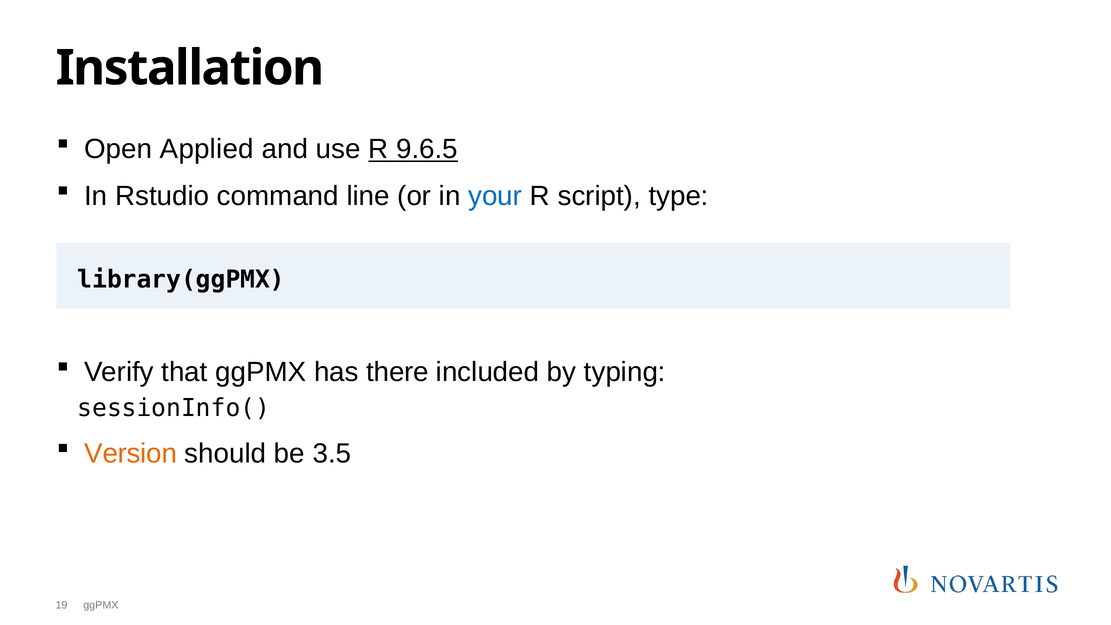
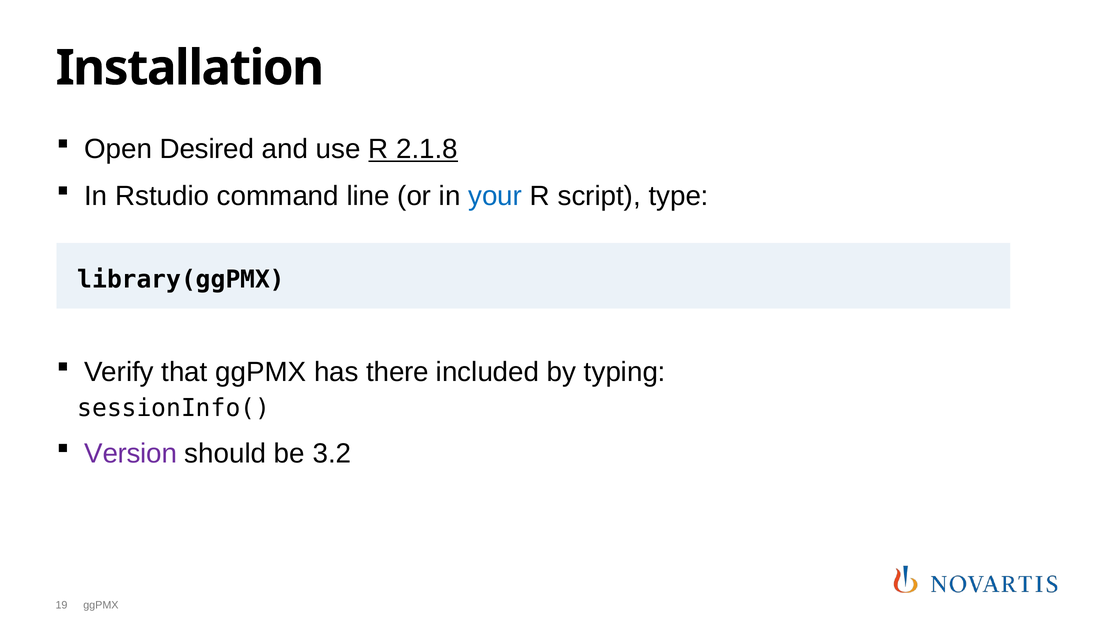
Applied: Applied -> Desired (207, 149)
9.6.5: 9.6.5 -> 2.1.8 (427, 149)
Version colour: orange -> purple (131, 454)
3.5: 3.5 -> 3.2 (332, 454)
